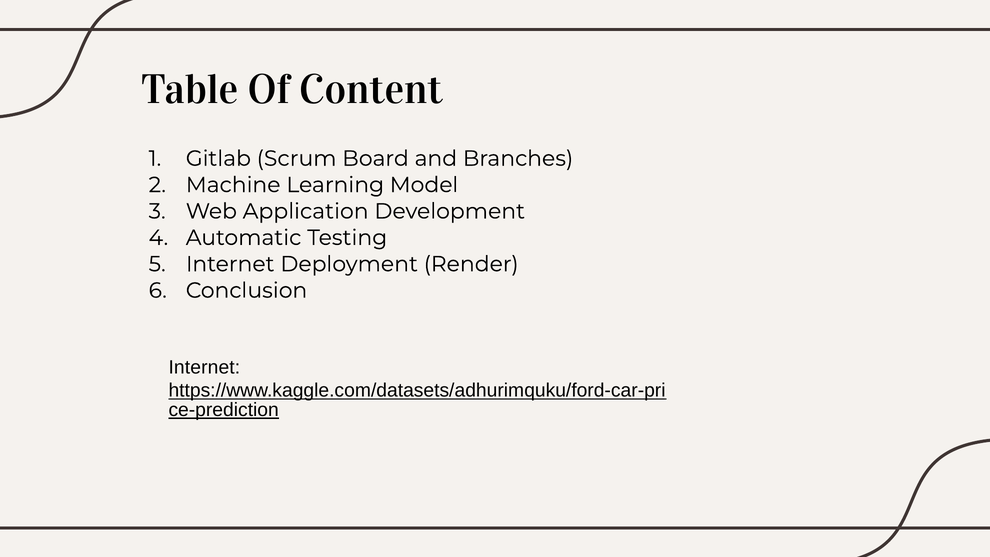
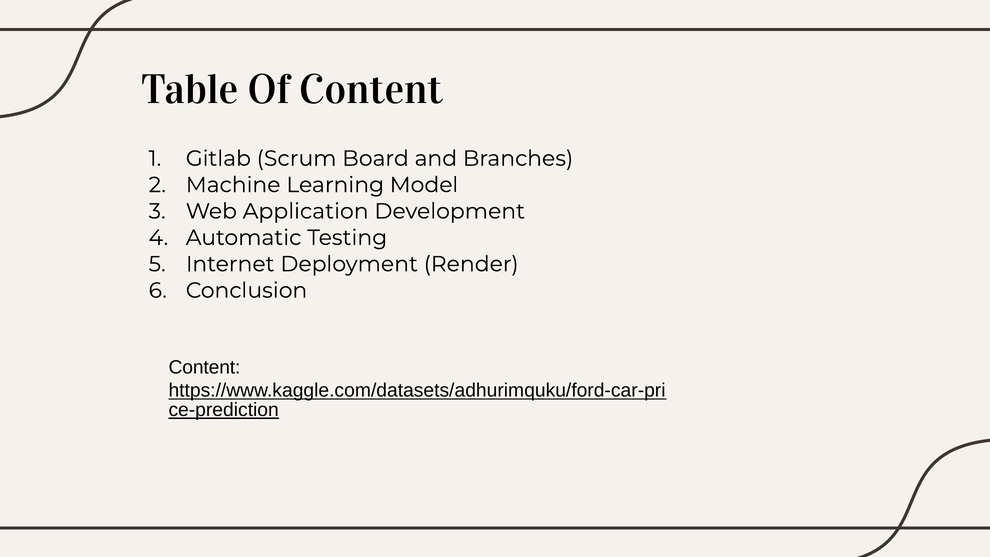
Internet: Internet -> Content (204, 367)
